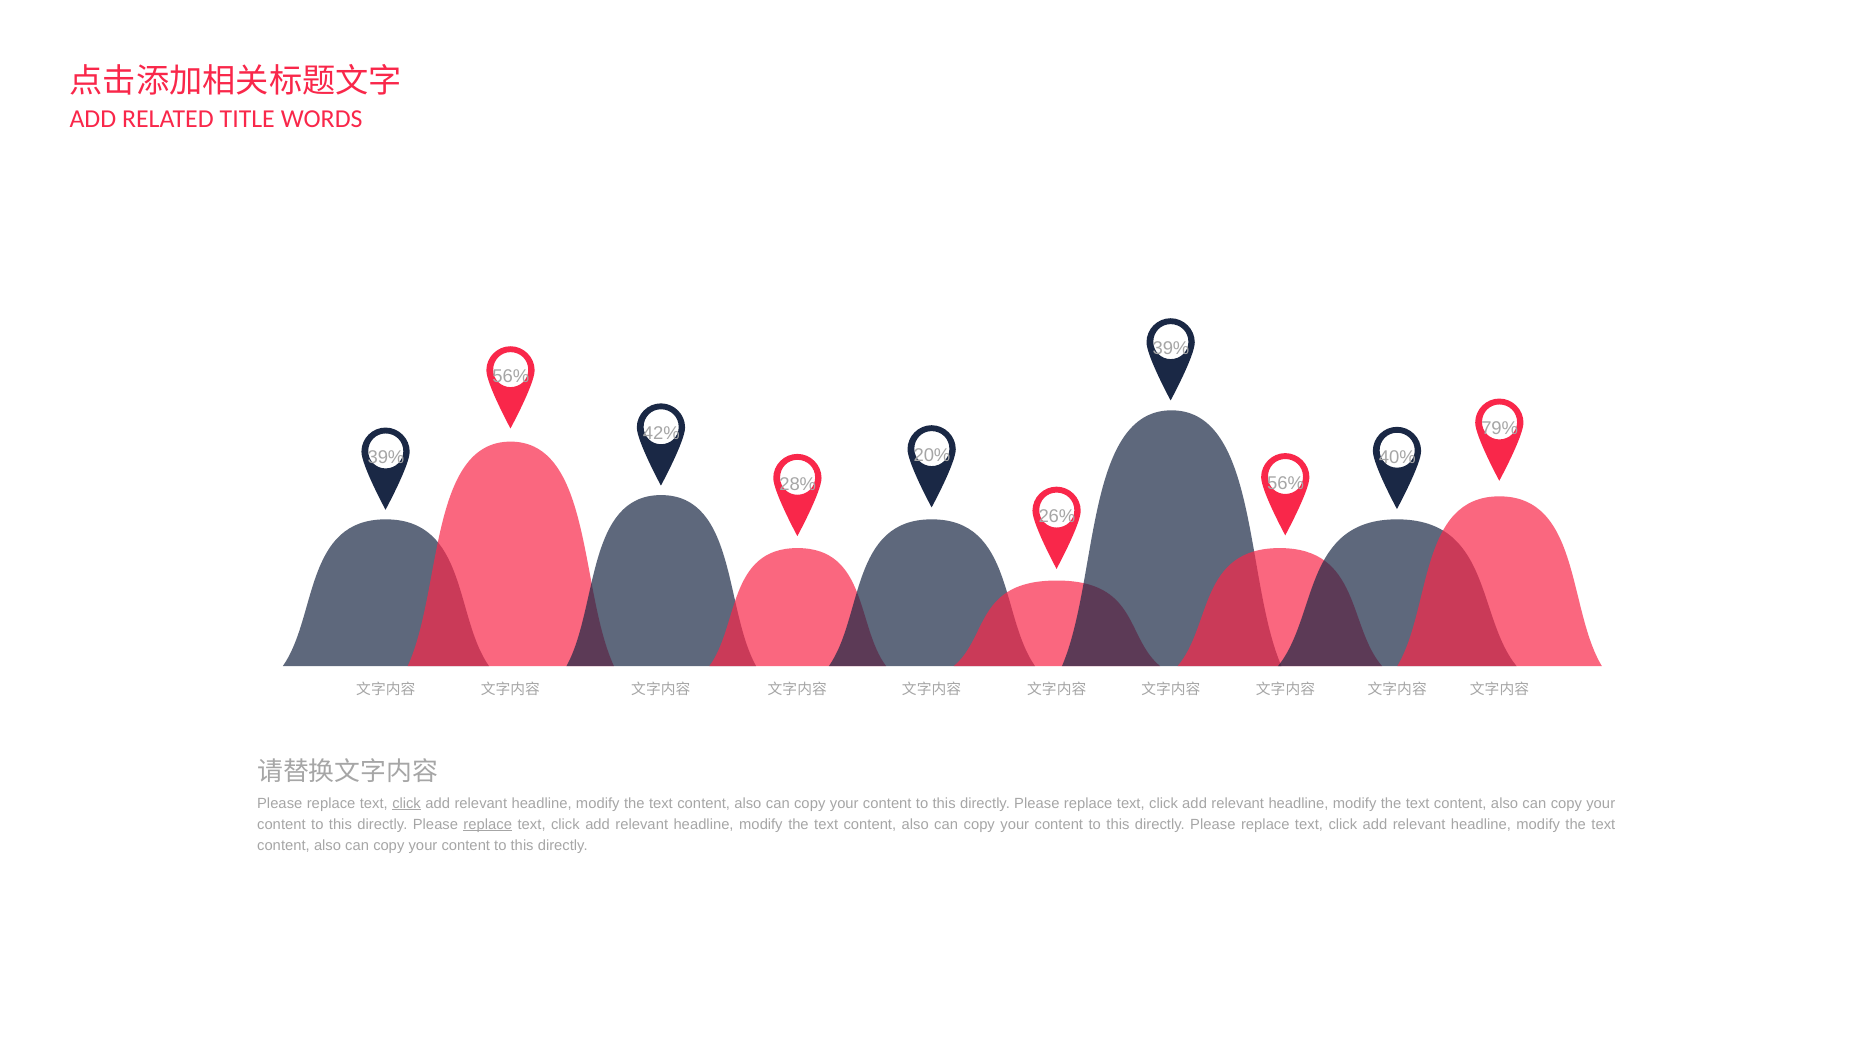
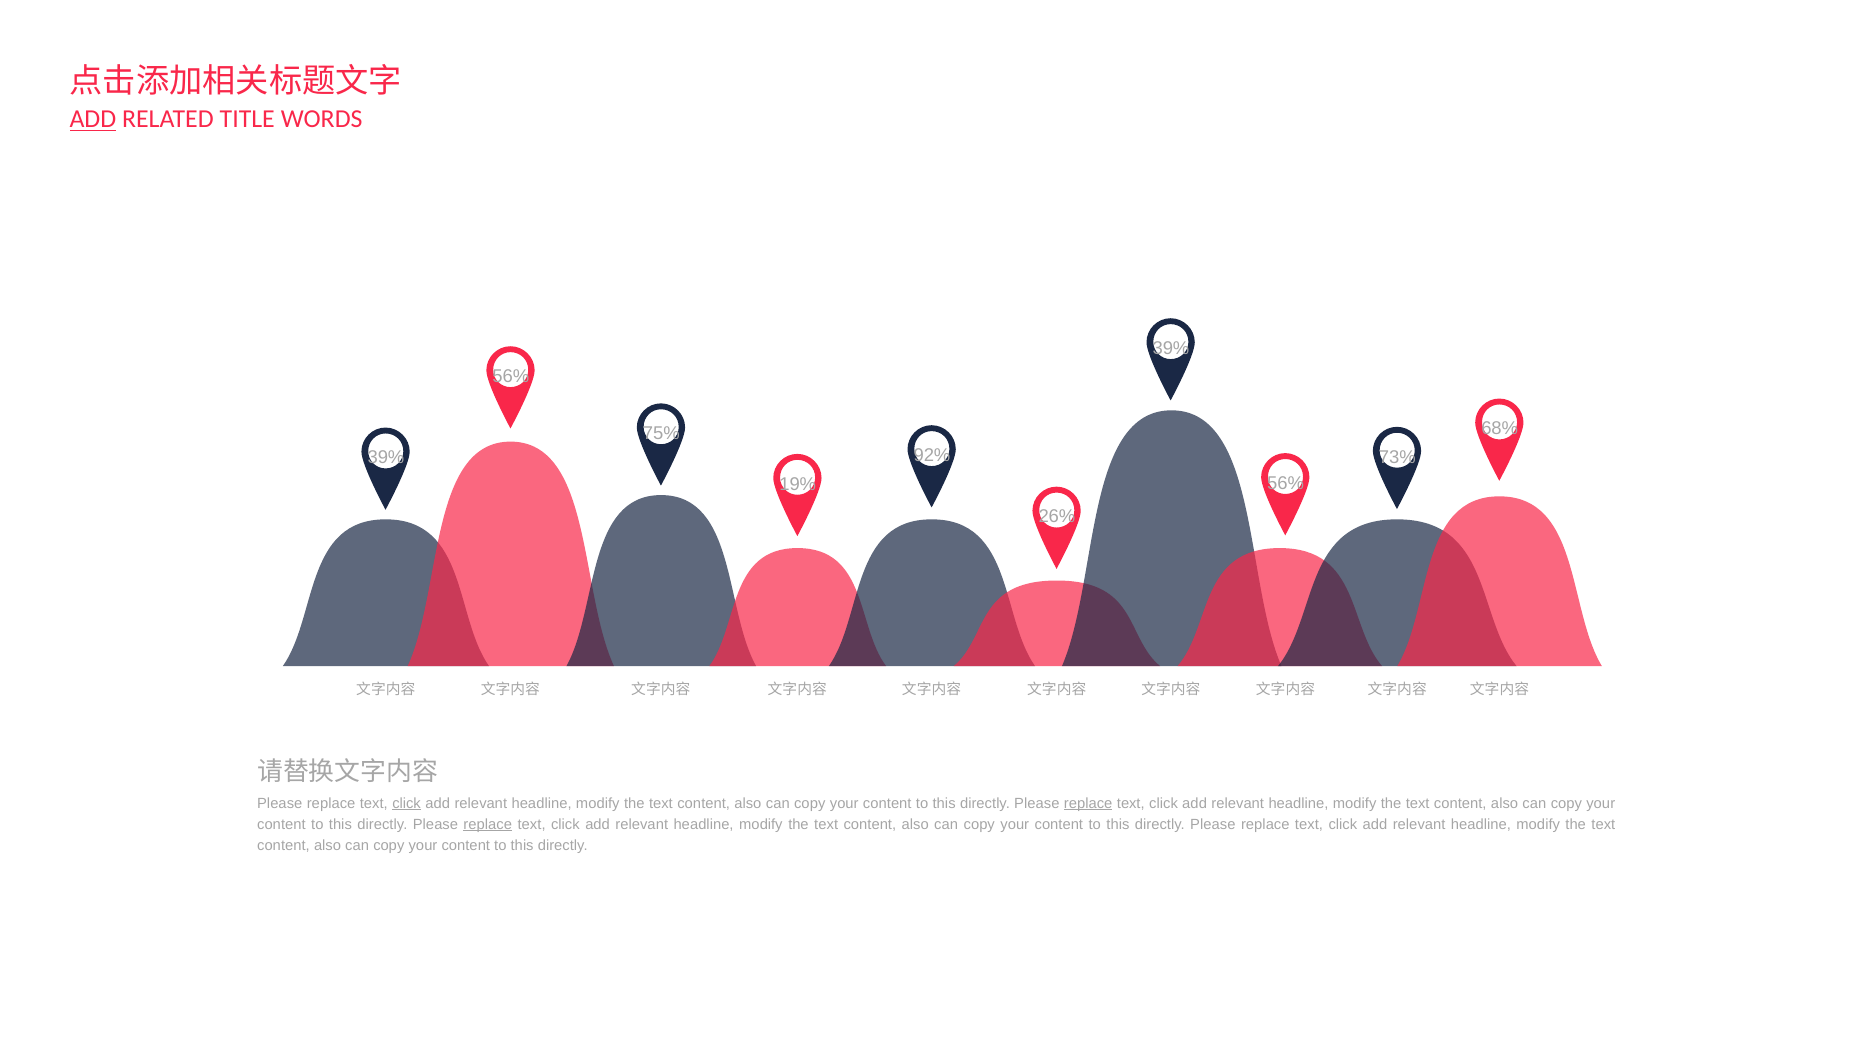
ADD underline: none -> present (93, 119)
79%: 79% -> 68% (1500, 429)
42%: 42% -> 75% (661, 434)
20%: 20% -> 92% (932, 456)
40%: 40% -> 73% (1397, 457)
28%: 28% -> 19% (798, 484)
replace underline: none -> present (1088, 804)
